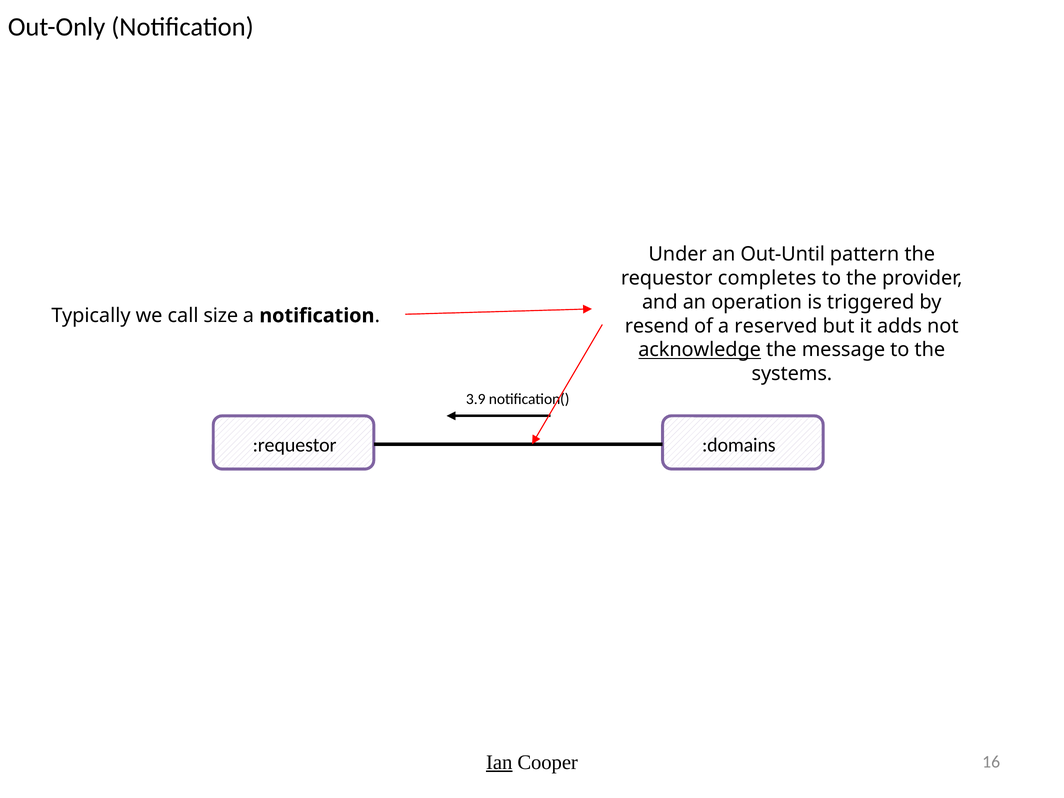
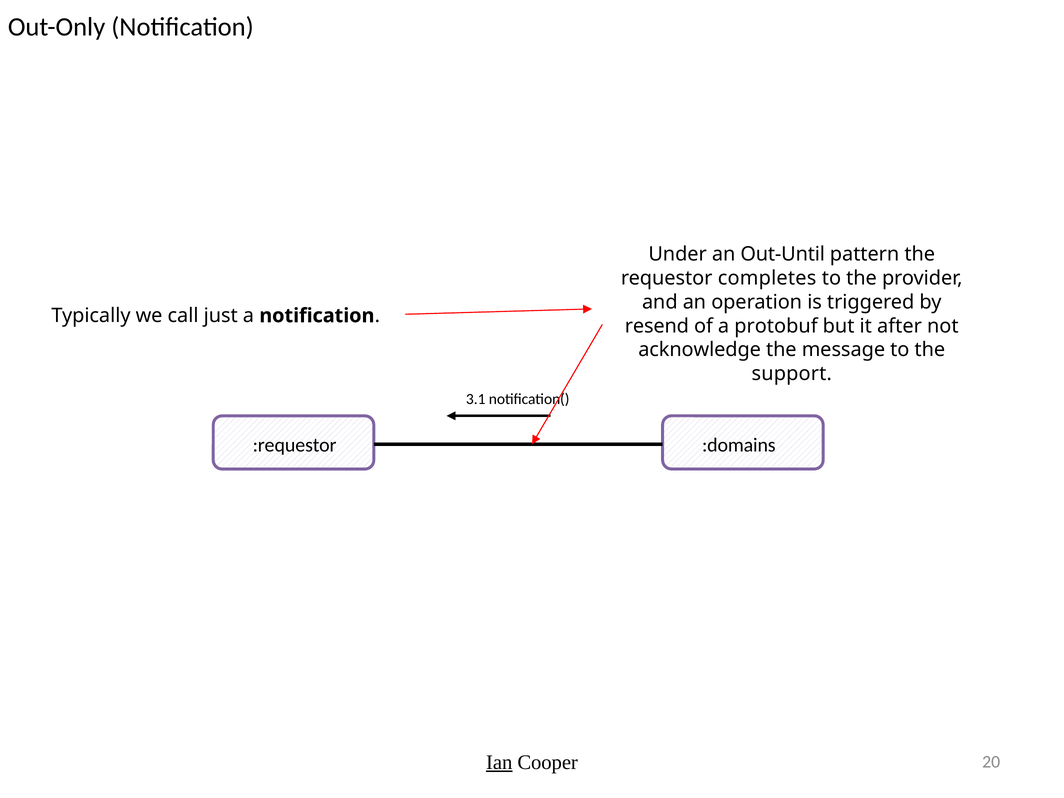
size: size -> just (221, 316)
reserved: reserved -> protobuf (776, 326)
adds: adds -> after (899, 326)
acknowledge underline: present -> none (700, 350)
systems: systems -> support (792, 374)
3.9: 3.9 -> 3.1 (476, 399)
16: 16 -> 20 (991, 762)
